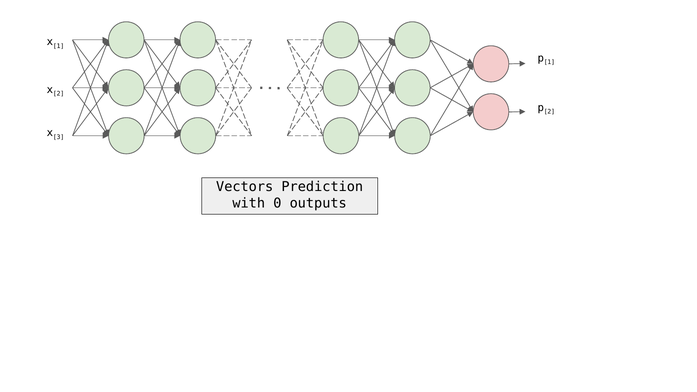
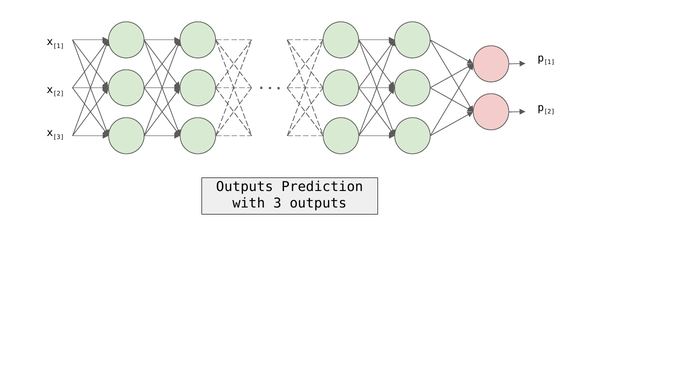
Vectors: Vectors -> Outputs (245, 187)
with 0: 0 -> 3 (277, 203)
